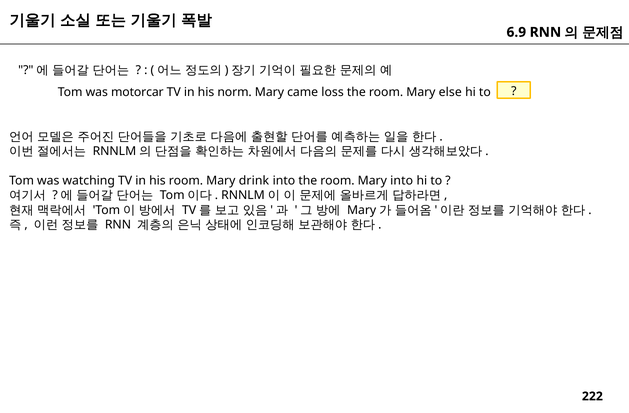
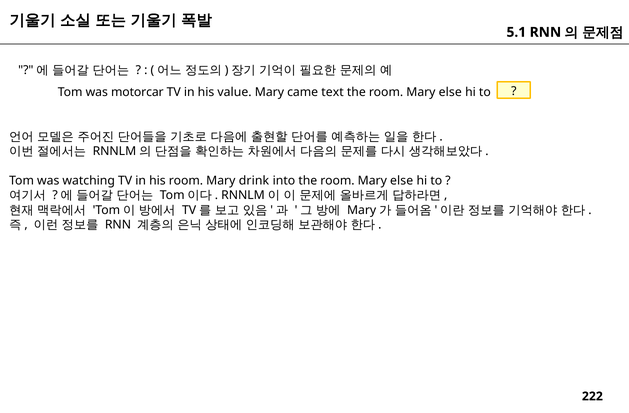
6.9: 6.9 -> 5.1 (516, 32)
norm: norm -> value (235, 92)
loss: loss -> text (333, 92)
into: into -> else (402, 181)
